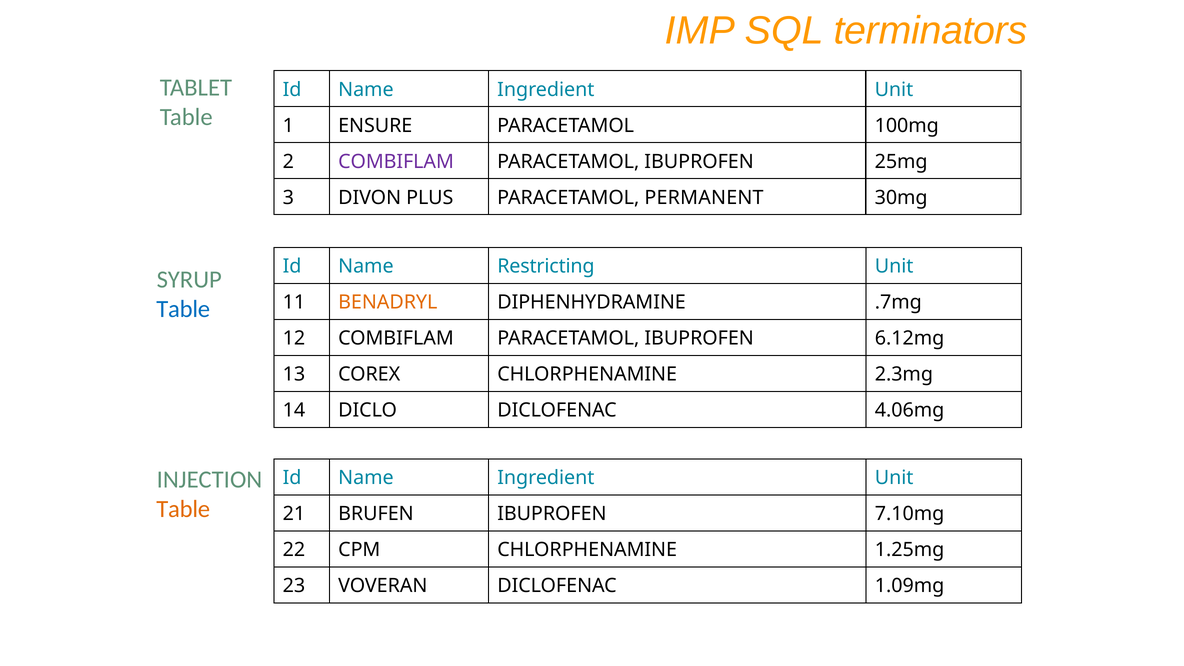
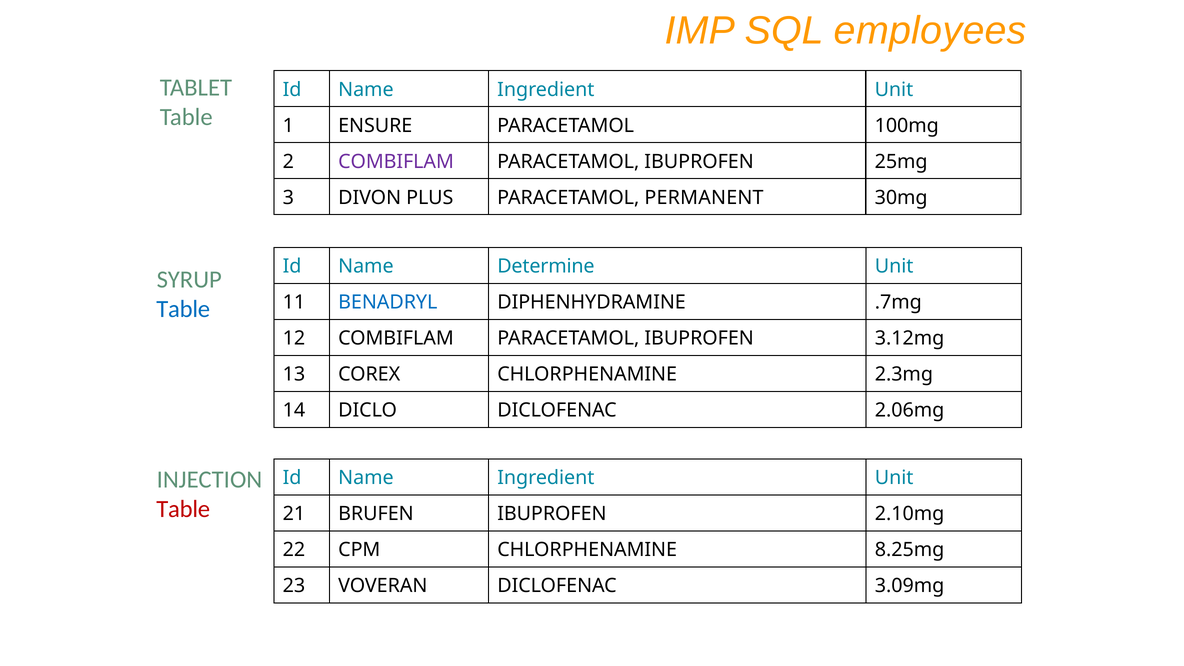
terminators: terminators -> employees (930, 31)
Restricting: Restricting -> Determine (546, 266)
BENADRYL colour: orange -> blue (388, 302)
6.12mg: 6.12mg -> 3.12mg (910, 338)
4.06mg: 4.06mg -> 2.06mg (910, 410)
Table colour: orange -> red (183, 509)
7.10mg: 7.10mg -> 2.10mg (910, 514)
1.25mg: 1.25mg -> 8.25mg (910, 550)
1.09mg: 1.09mg -> 3.09mg (910, 586)
